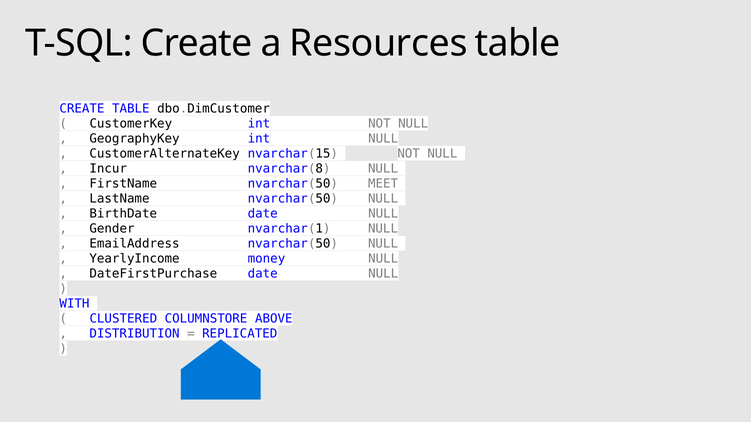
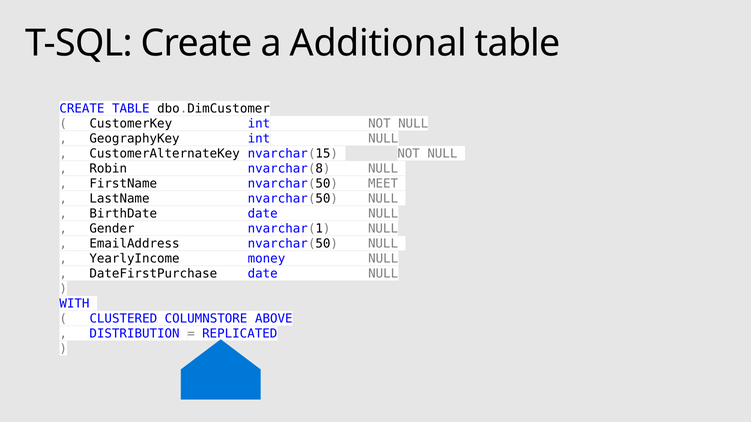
Resources: Resources -> Additional (378, 43)
Incur: Incur -> Robin (108, 169)
